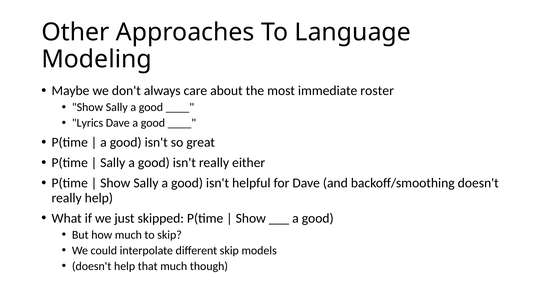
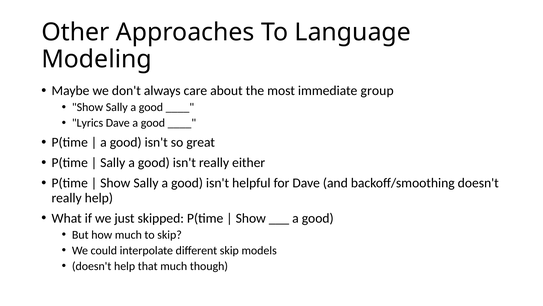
roster: roster -> group (377, 91)
